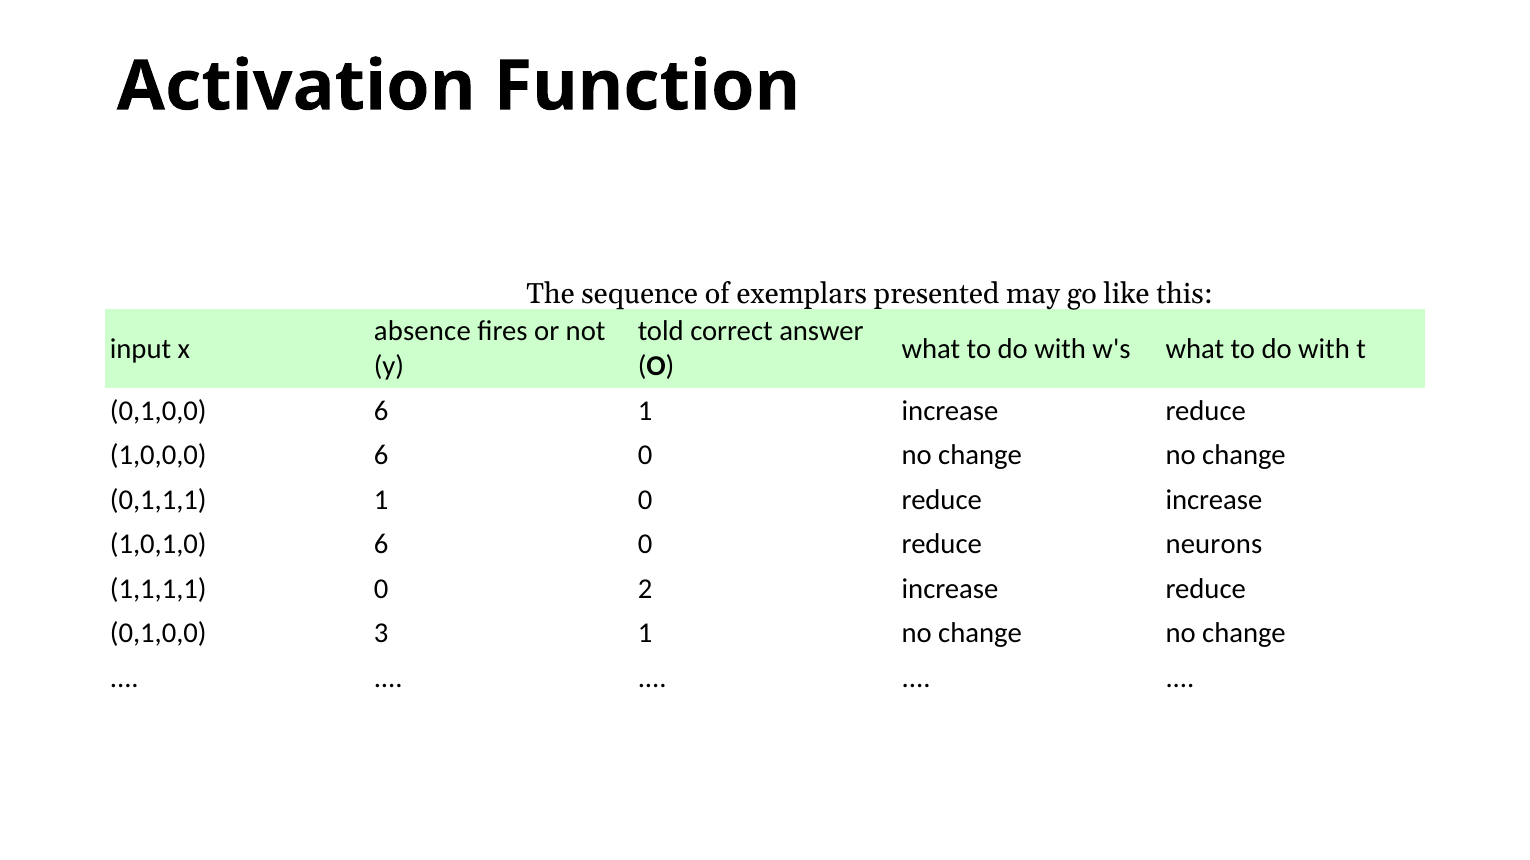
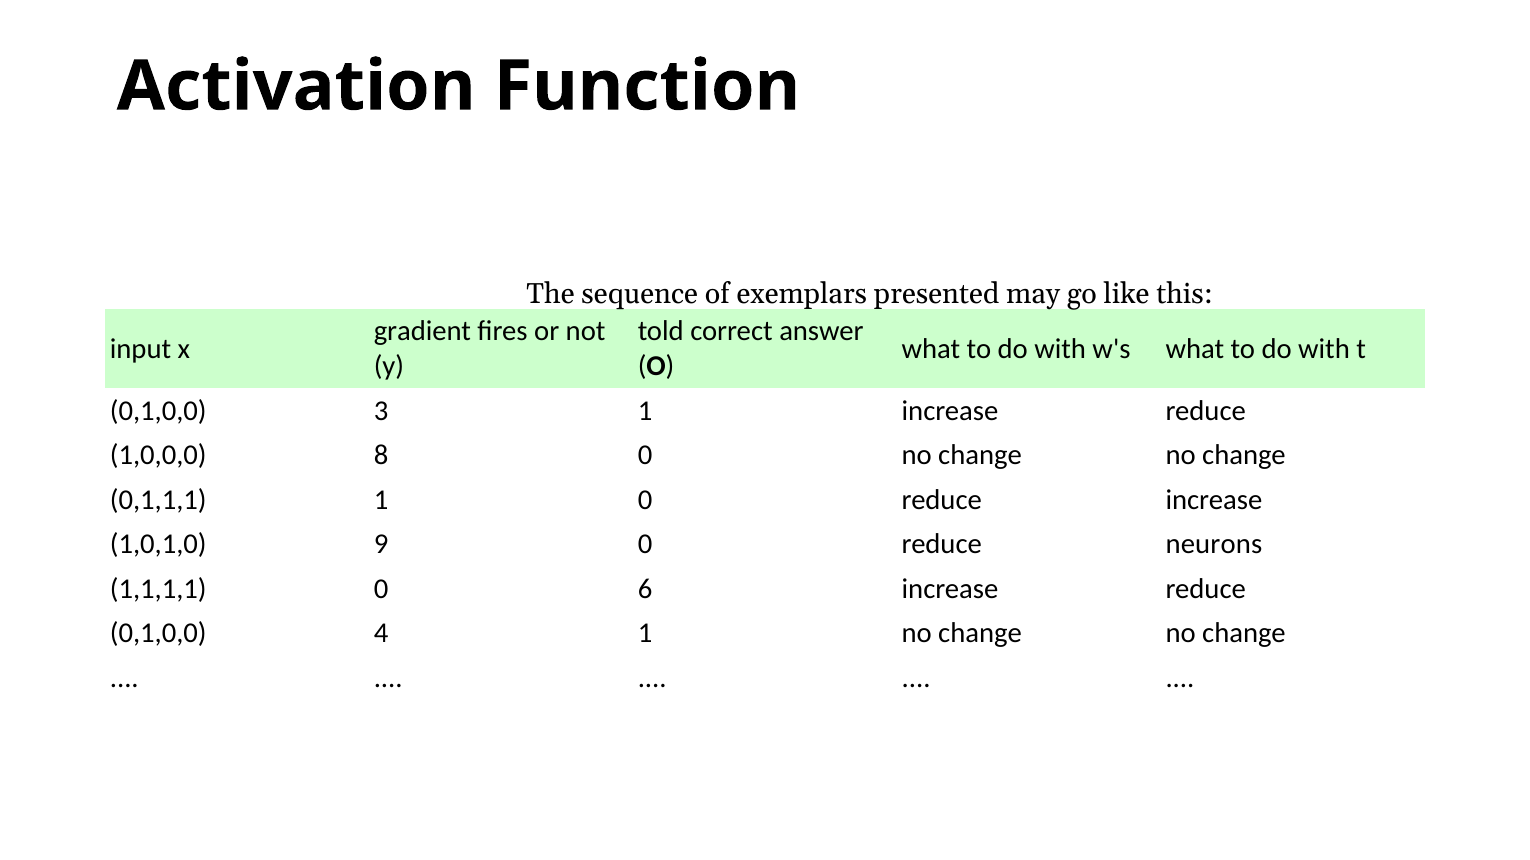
absence: absence -> gradient (422, 332)
0,1,0,0 6: 6 -> 3 (381, 411)
1,0,0,0 6: 6 -> 8 (381, 456)
1,0,1,0 6: 6 -> 9 (381, 545)
2: 2 -> 6 (645, 589)
3: 3 -> 4 (381, 634)
